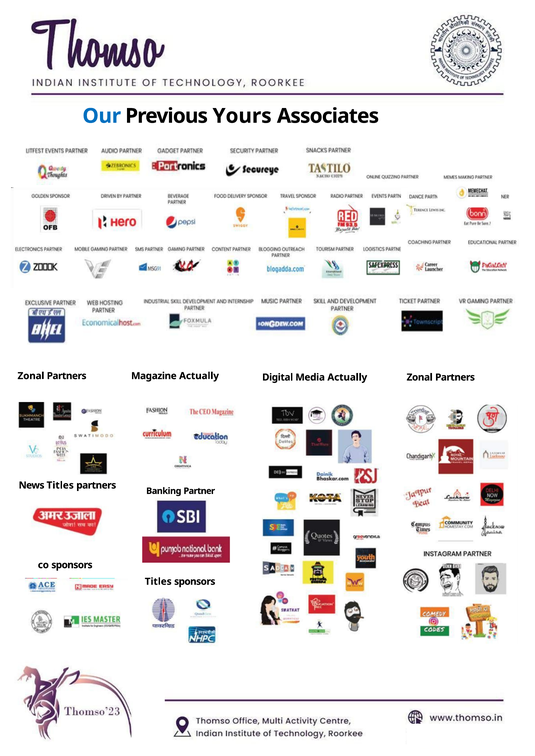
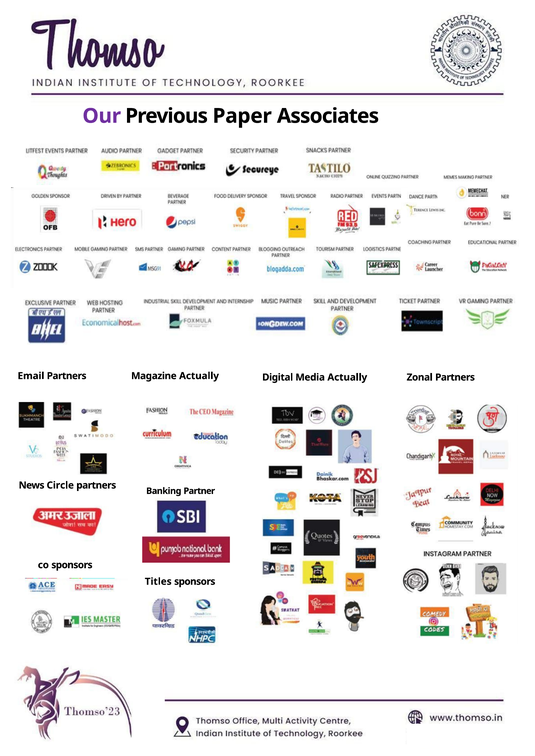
Our colour: blue -> purple (102, 116)
Yours: Yours -> Paper (242, 116)
Zonal: Zonal -> Email (31, 376)
News Titles: Titles -> Circle (60, 485)
